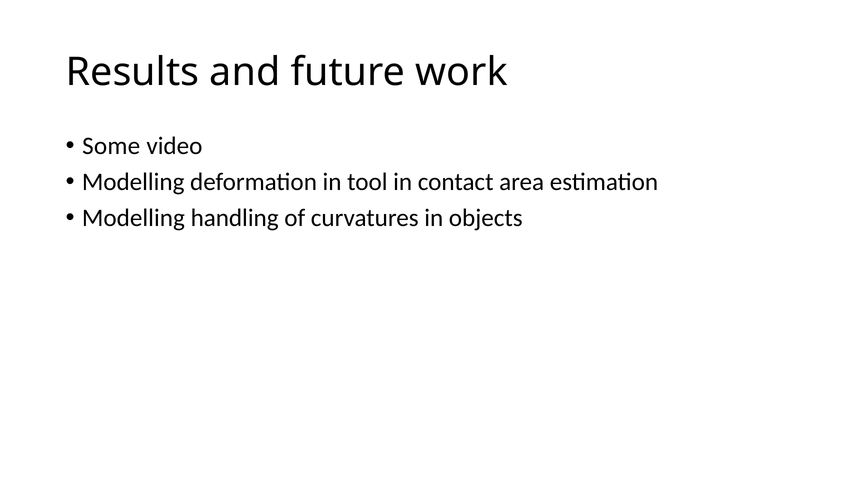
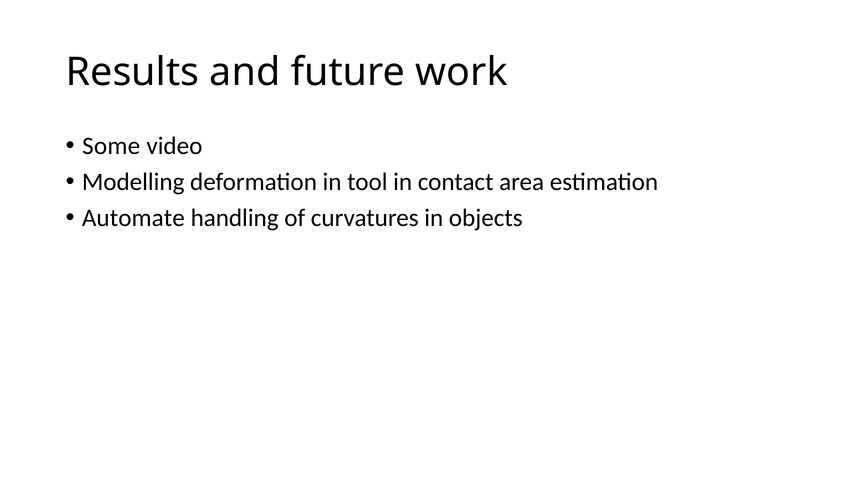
Modelling: Modelling -> Automate (133, 218)
